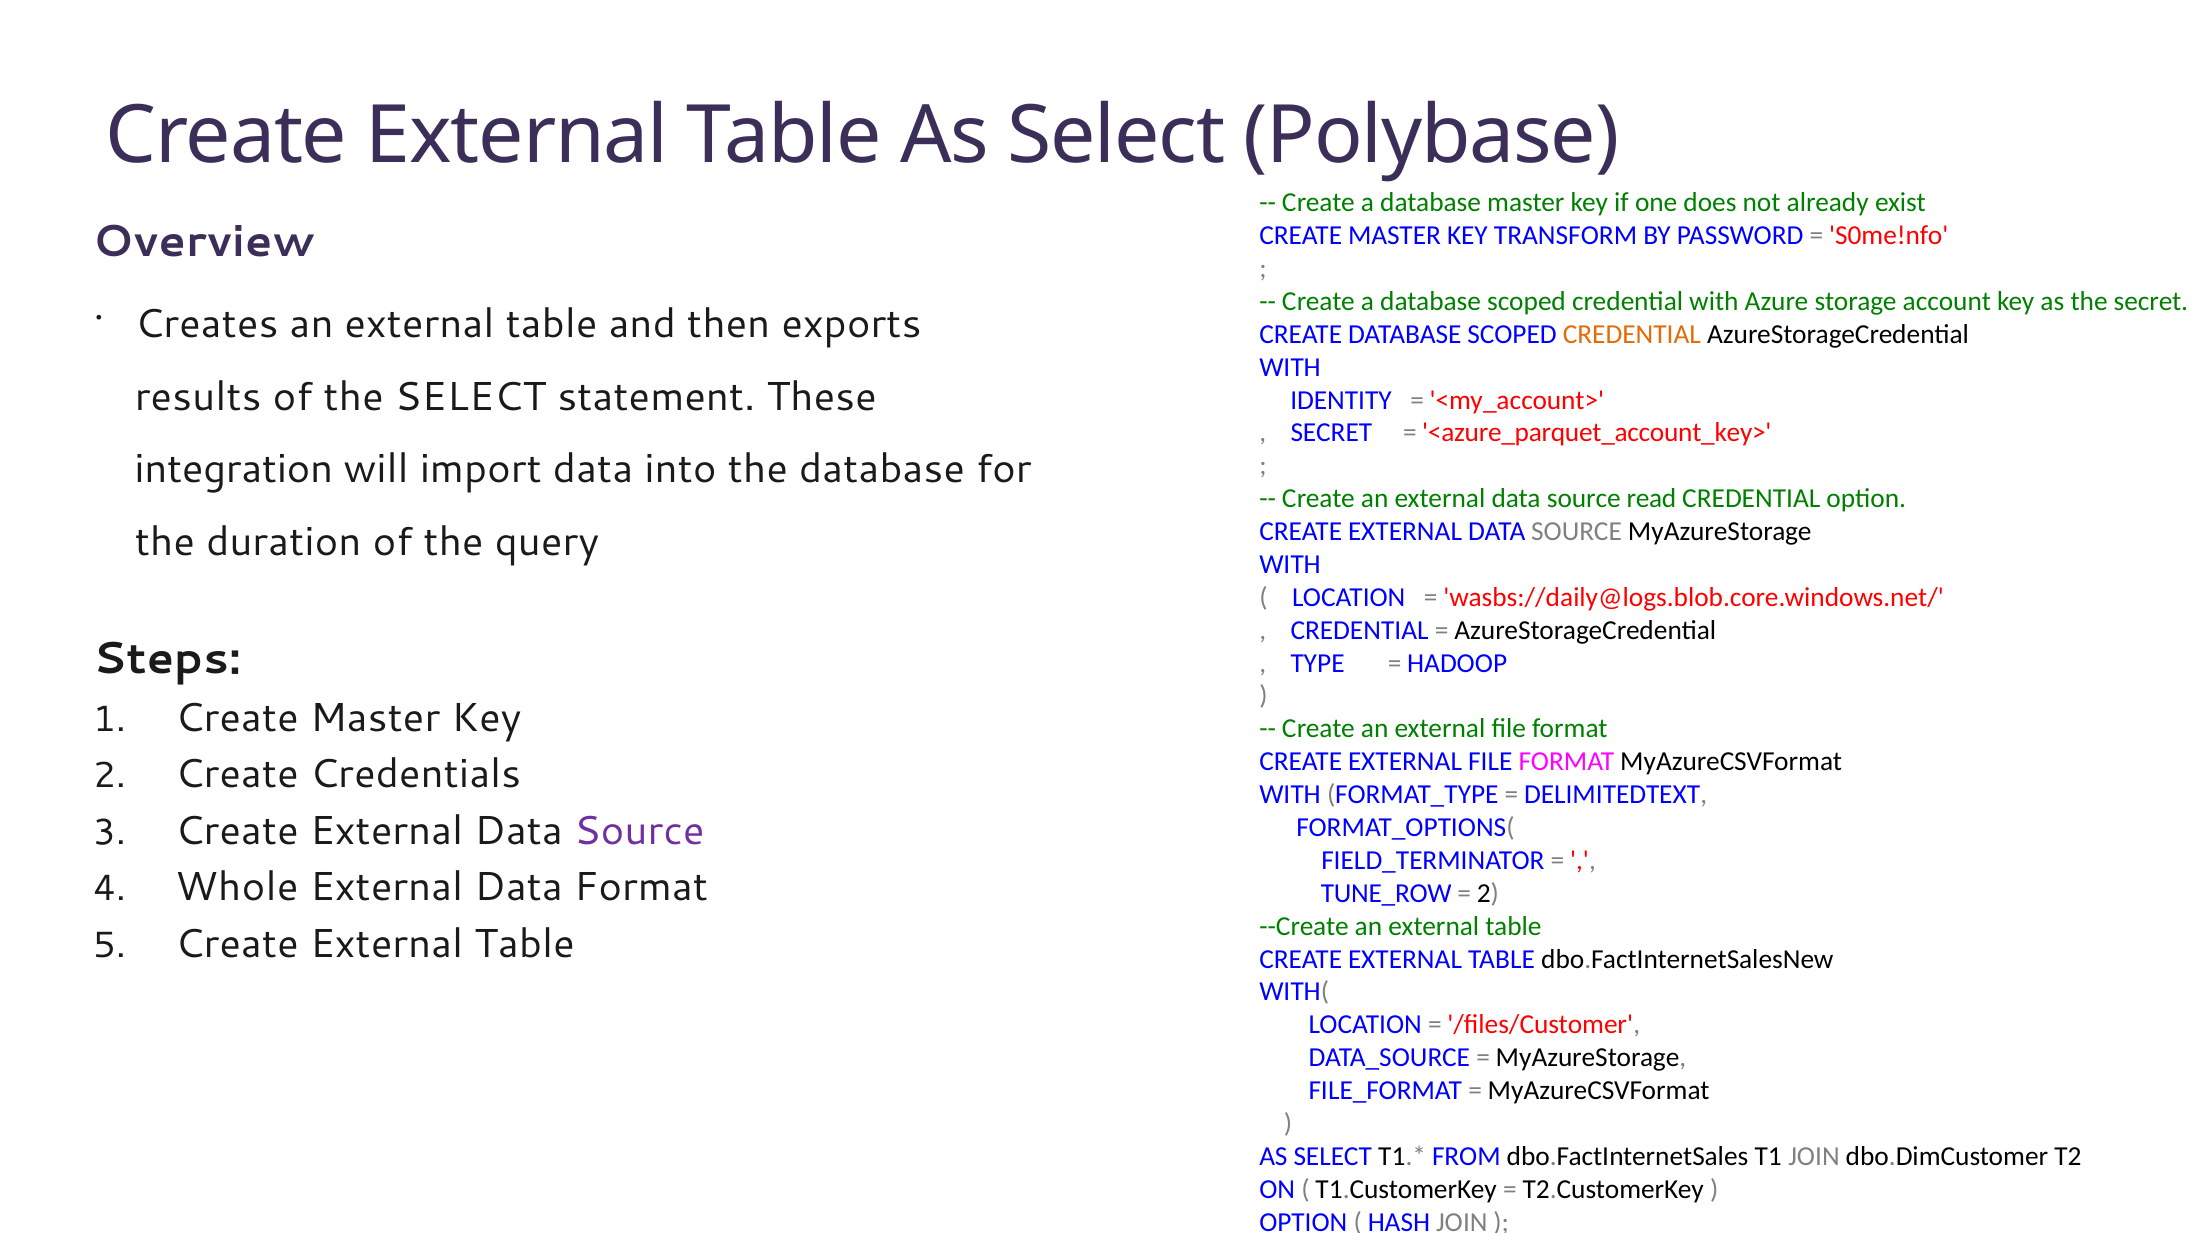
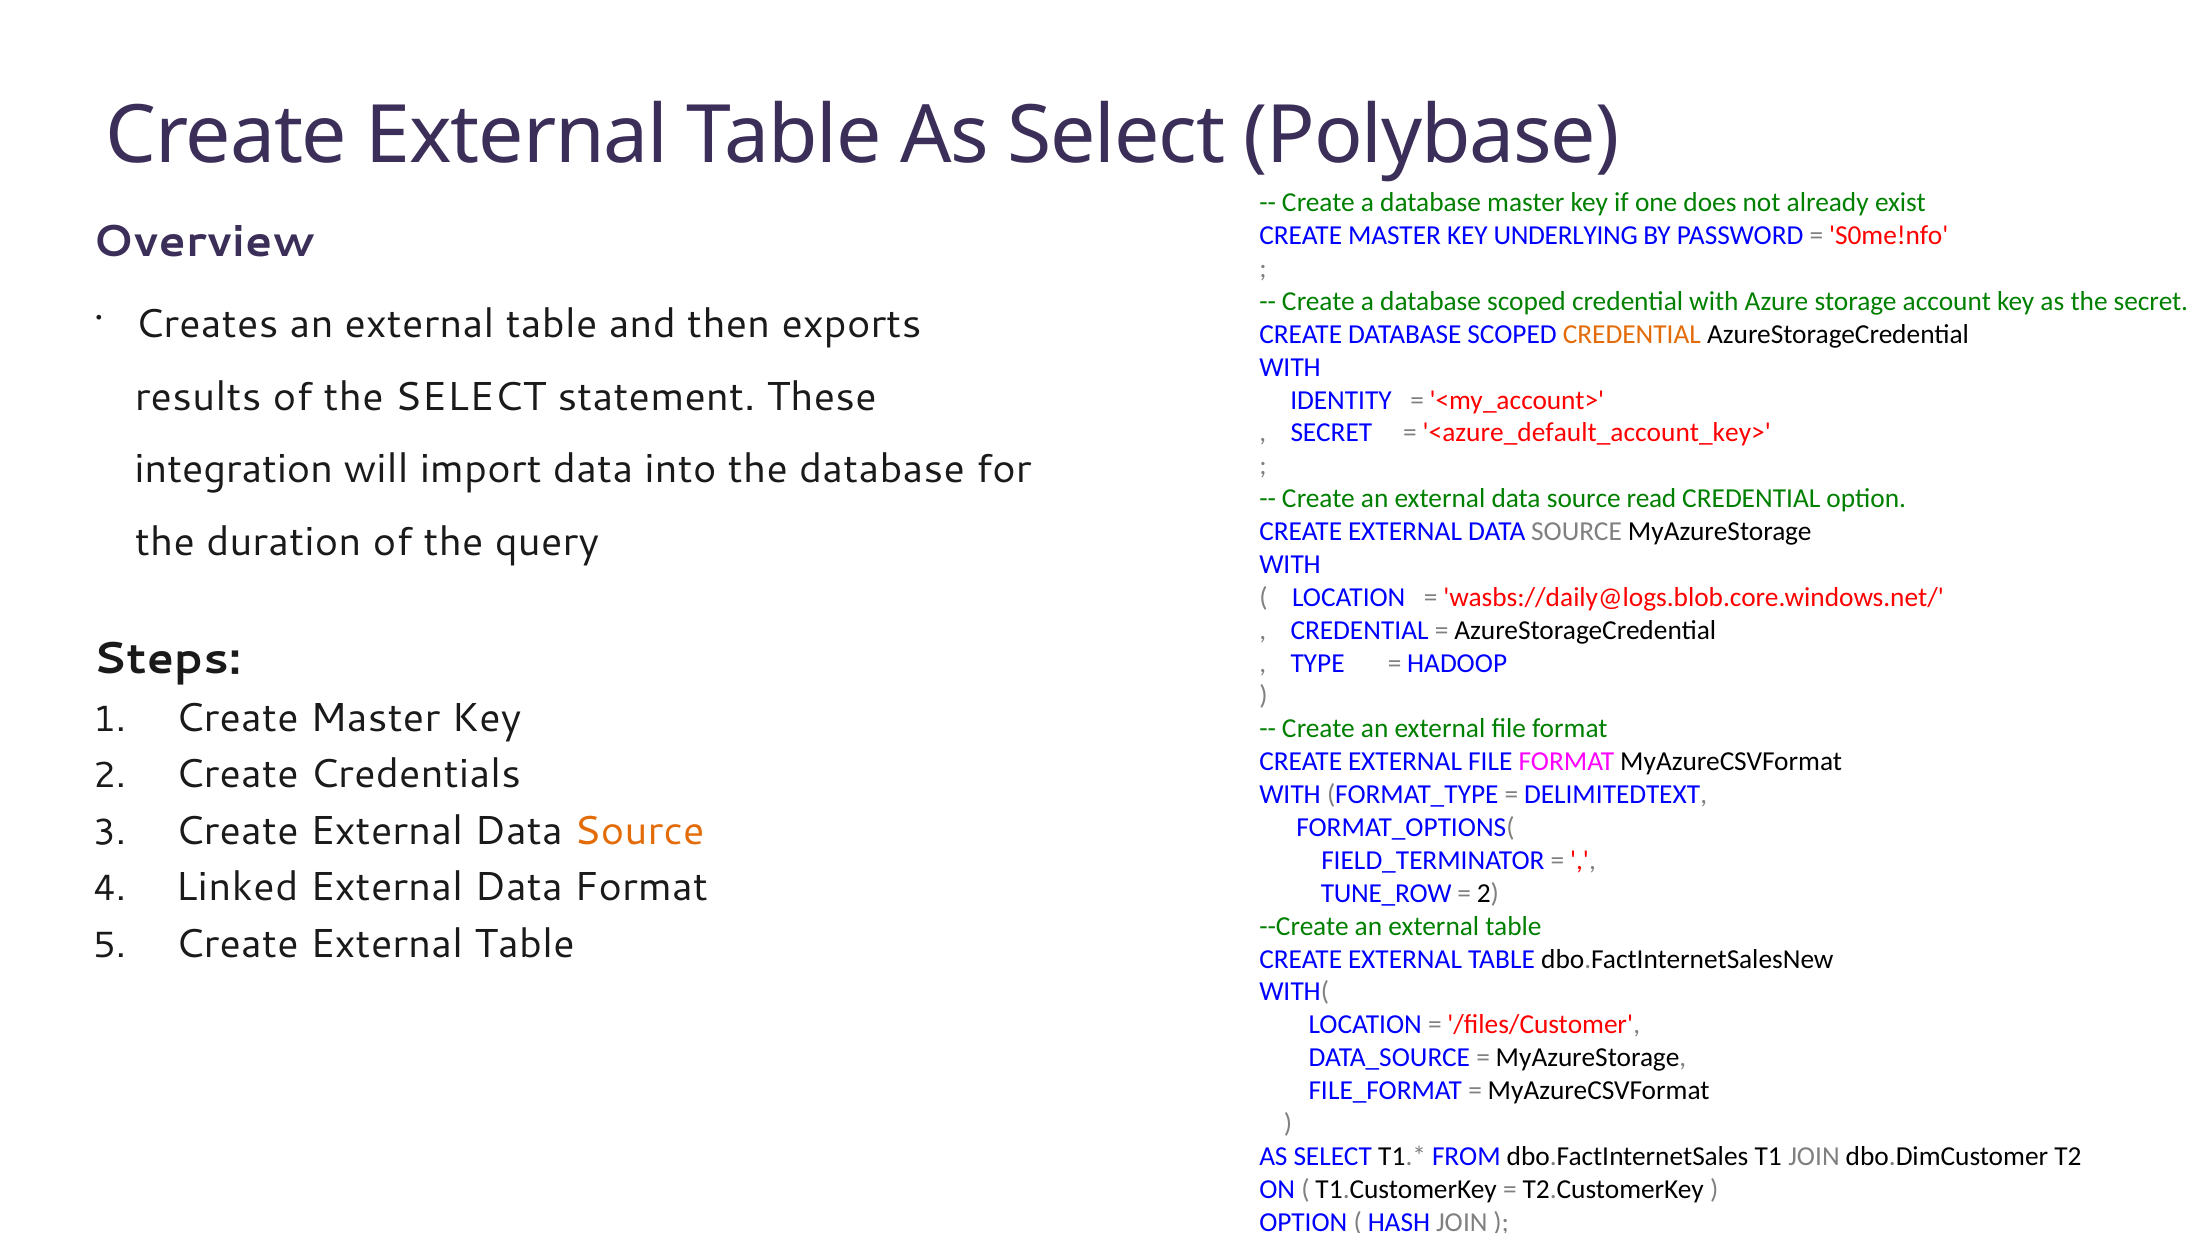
TRANSFORM: TRANSFORM -> UNDERLYING (1566, 236)
<azure_parquet_account_key>: <azure_parquet_account_key> -> <azure_default_account_key> (1597, 433)
Source colour: purple -> orange (639, 830)
Whole: Whole -> Linked (237, 887)
